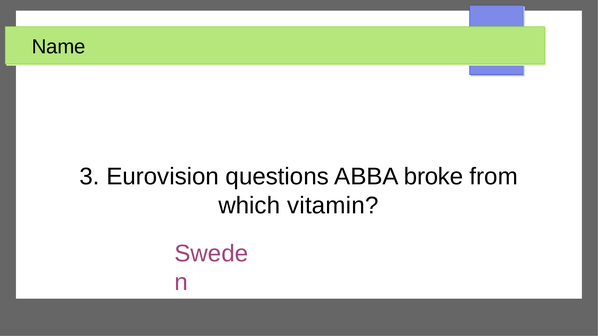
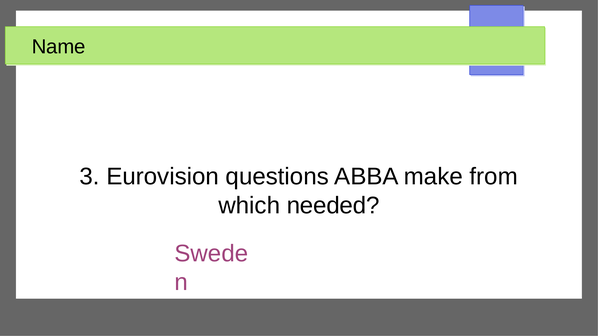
broke: broke -> make (433, 177)
vitamin: vitamin -> needed (333, 206)
